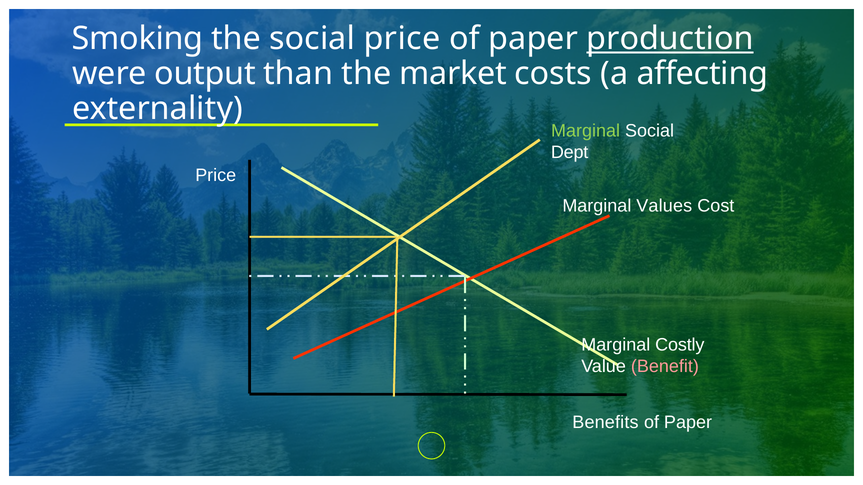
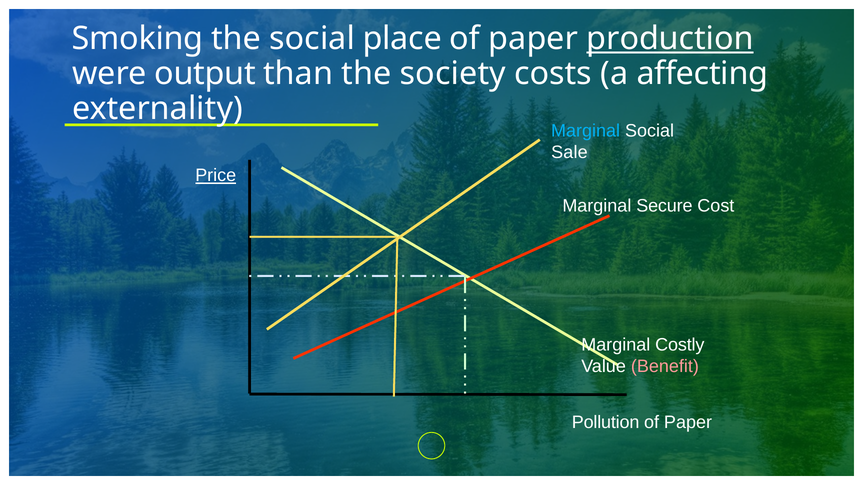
social price: price -> place (402, 39)
market: market -> society (453, 74)
Marginal colour: light green -> light blue (586, 131)
Dept: Dept -> Sale (569, 152)
Price underline: none -> present (216, 176)
Values: Values -> Secure (664, 206)
Benefits: Benefits -> Pollution (606, 423)
